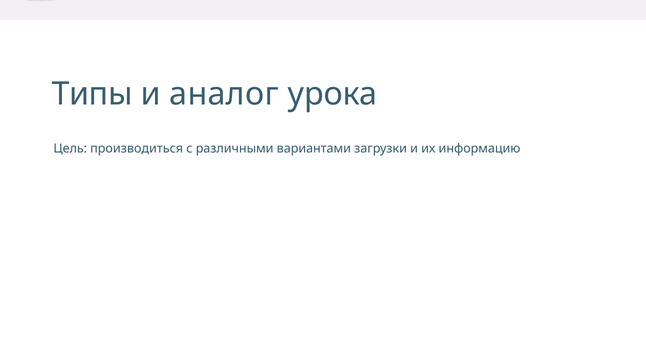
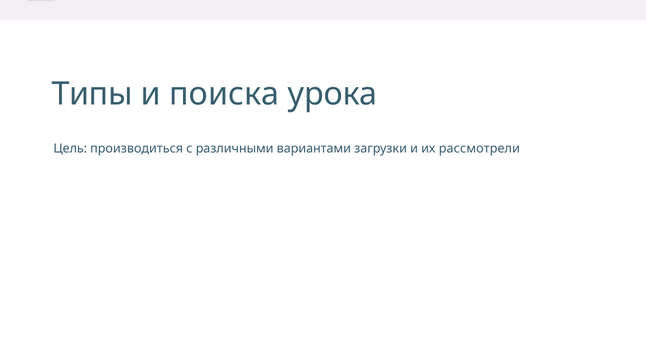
аналог: аналог -> поиска (224, 94)
информацию: информацию -> рассмотрели (479, 149)
